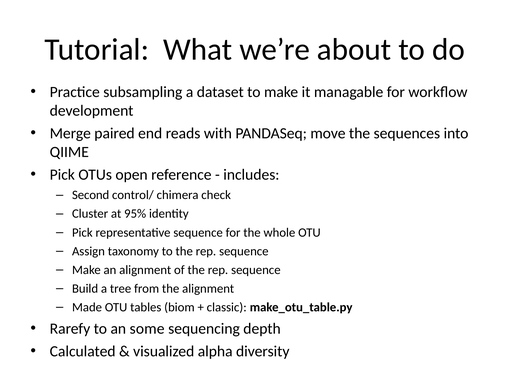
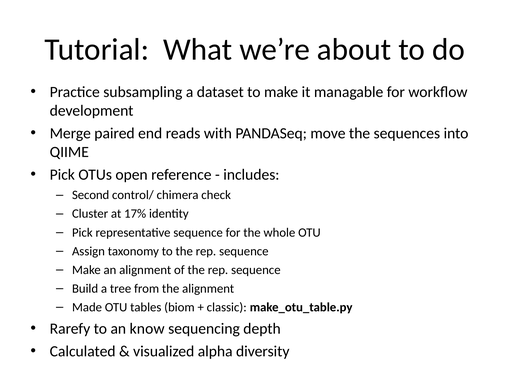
95%: 95% -> 17% (135, 213)
some: some -> know (147, 328)
